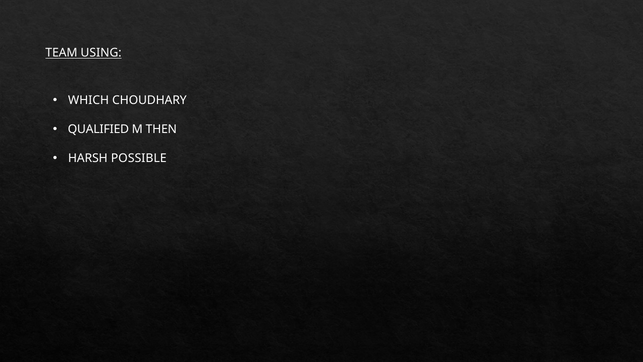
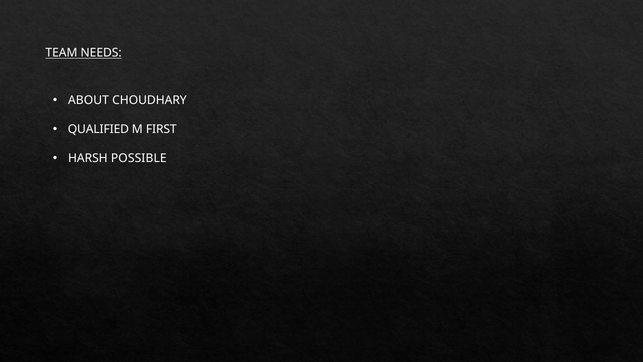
USING: USING -> NEEDS (101, 53)
WHICH: WHICH -> ABOUT (88, 100)
THEN: THEN -> FIRST (161, 129)
